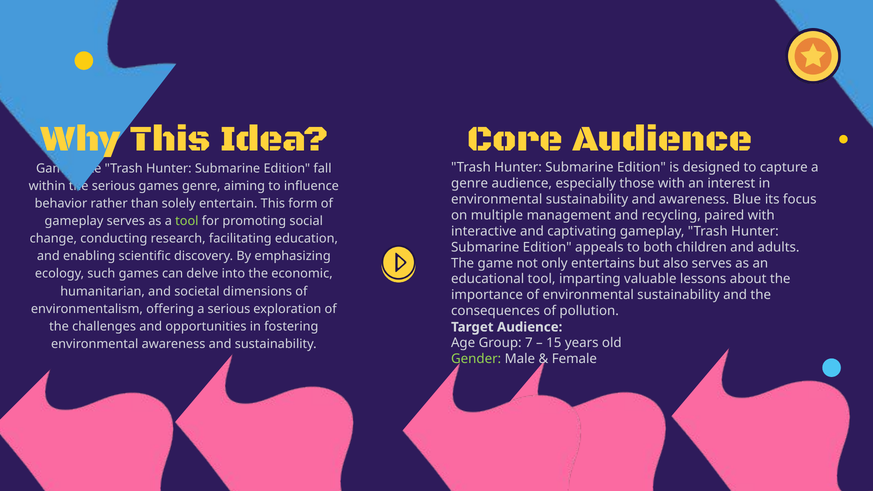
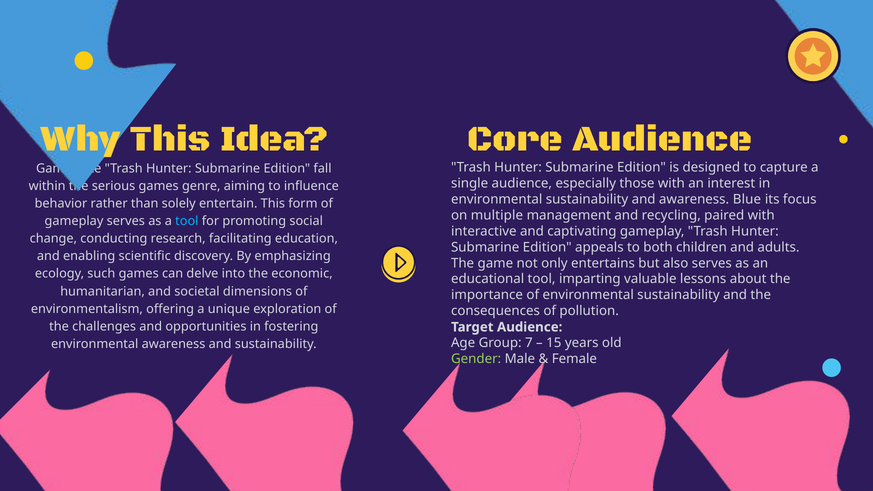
genre: genre -> single (470, 183)
tool colour: light green -> light blue (187, 221)
a serious: serious -> unique (229, 309)
